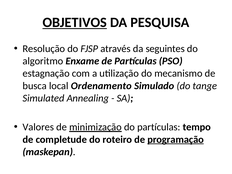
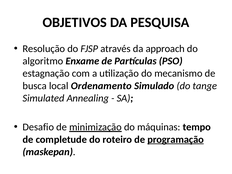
OBJETIVOS underline: present -> none (75, 22)
seguintes: seguintes -> approach (165, 49)
Valores: Valores -> Desafio (38, 127)
do partículas: partículas -> máquinas (159, 127)
